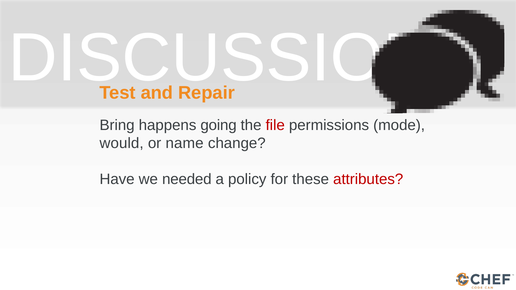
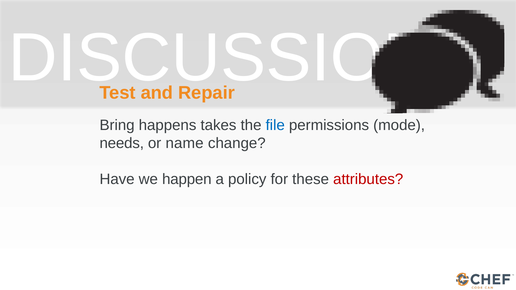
going: going -> takes (218, 125)
file colour: red -> blue (275, 125)
would: would -> needs (122, 143)
needed: needed -> happen (187, 179)
